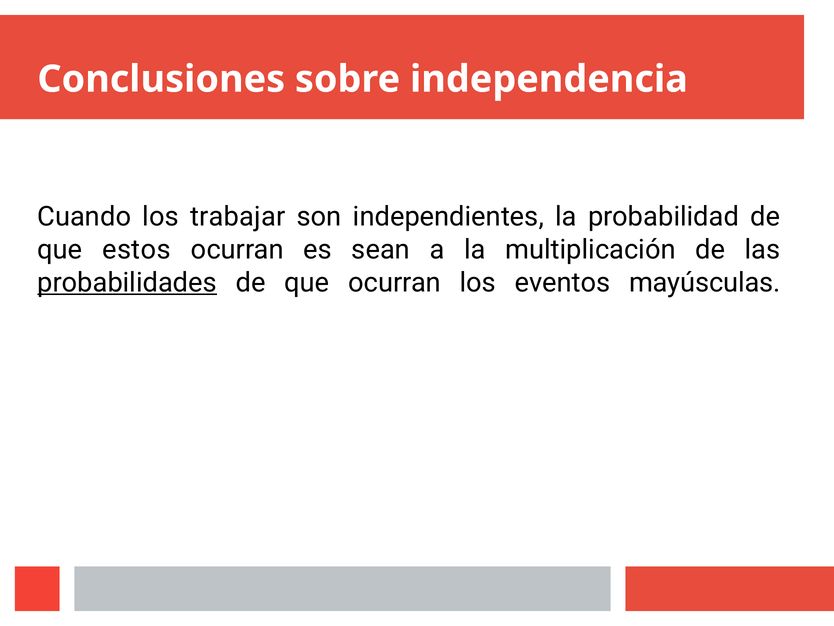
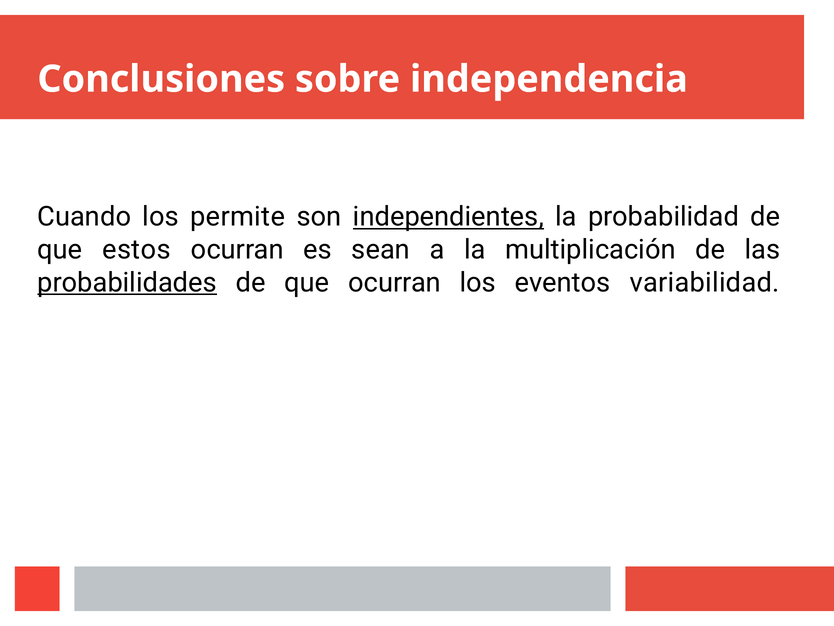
trabajar: trabajar -> permite (238, 217)
independientes underline: none -> present (448, 217)
mayúsculas: mayúsculas -> variabilidad (705, 282)
